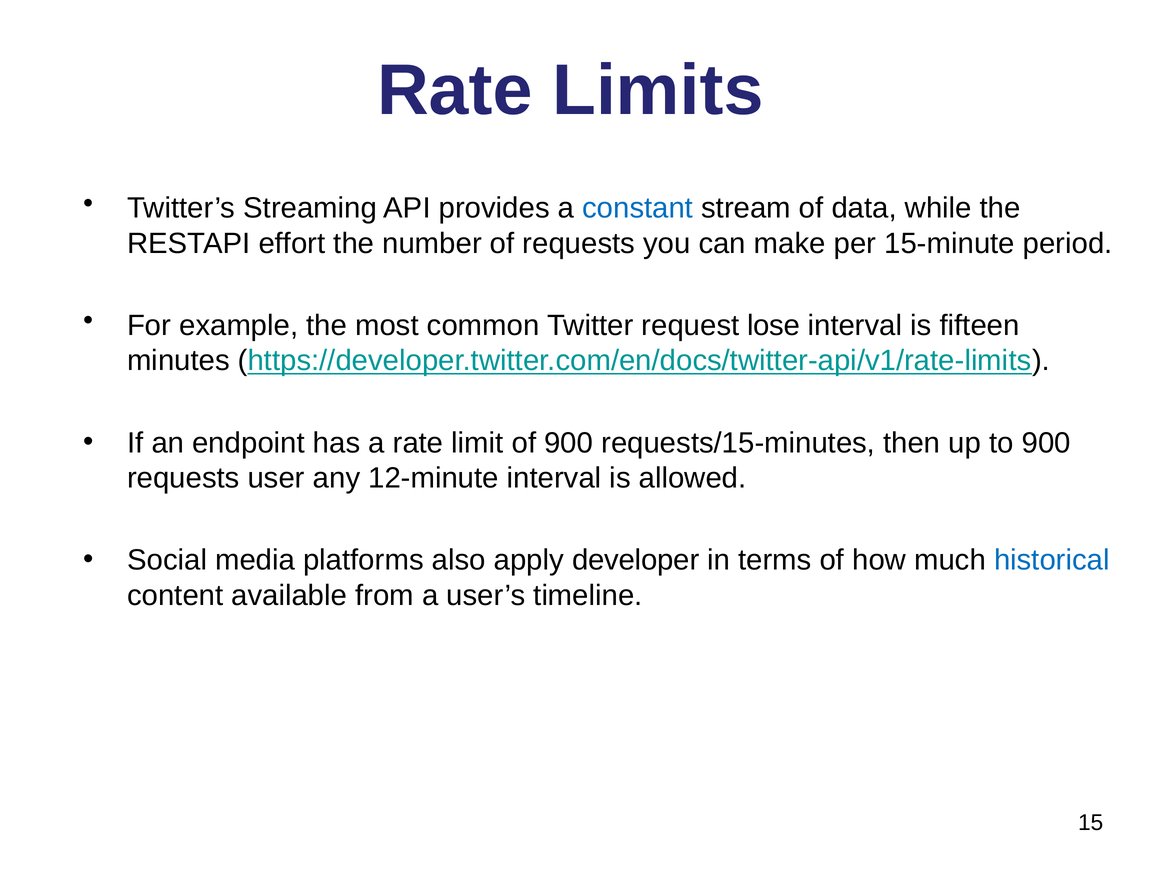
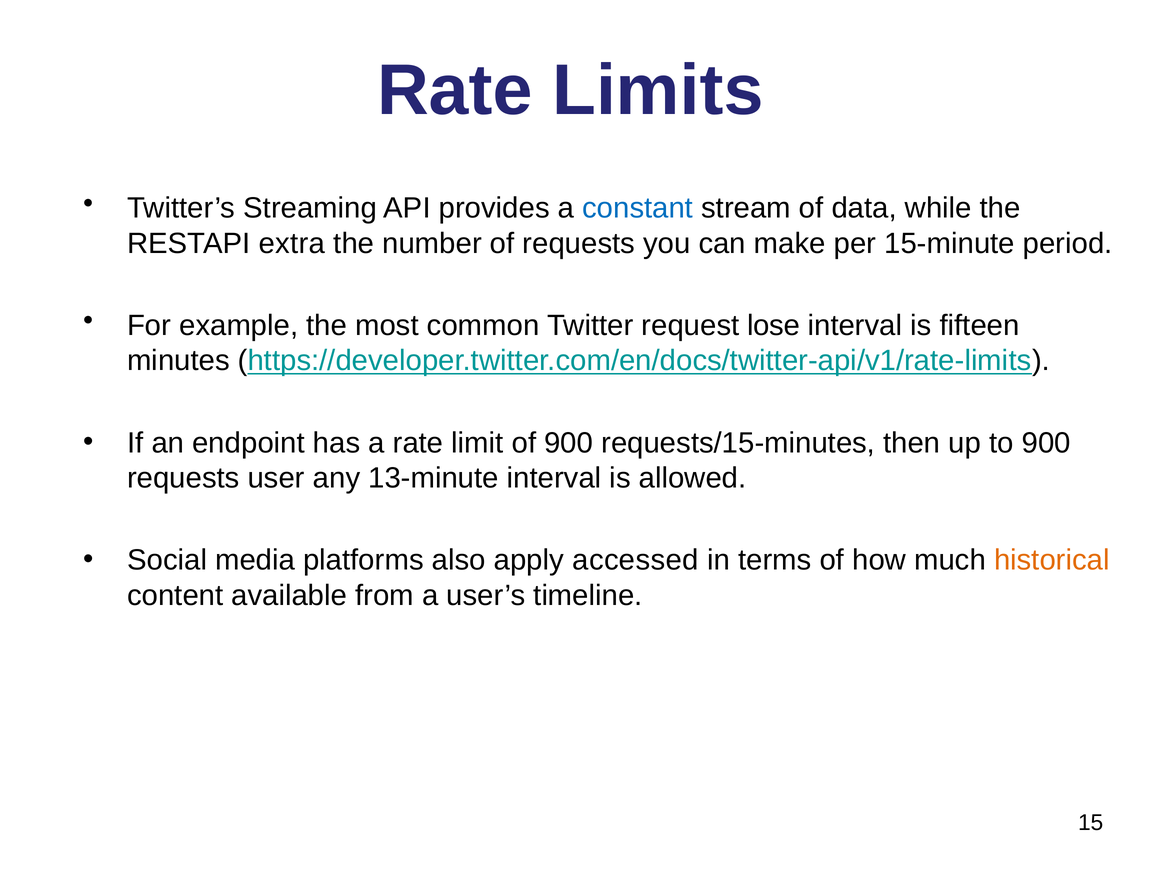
effort: effort -> extra (292, 244)
12-minute: 12-minute -> 13-minute (433, 478)
developer: developer -> accessed (635, 560)
historical colour: blue -> orange (1052, 560)
